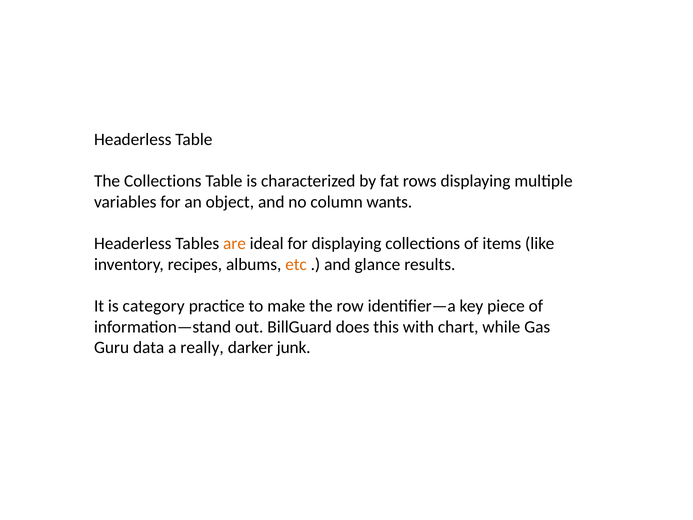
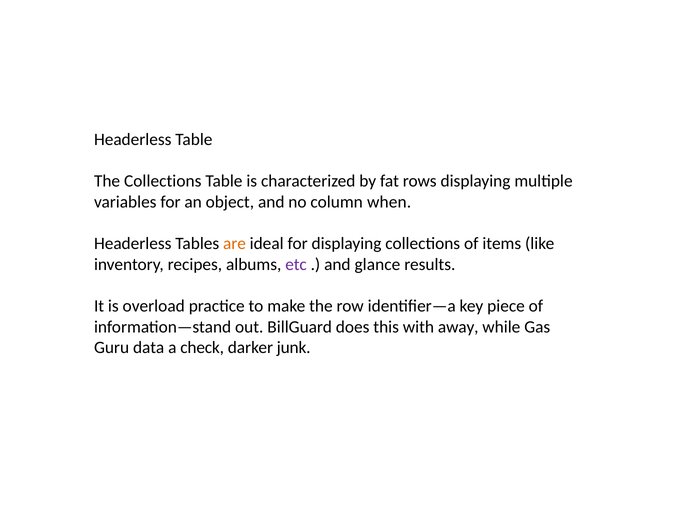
wants: wants -> when (389, 202)
etc colour: orange -> purple (296, 264)
category: category -> overload (154, 306)
chart: chart -> away (458, 327)
really: really -> check (202, 347)
